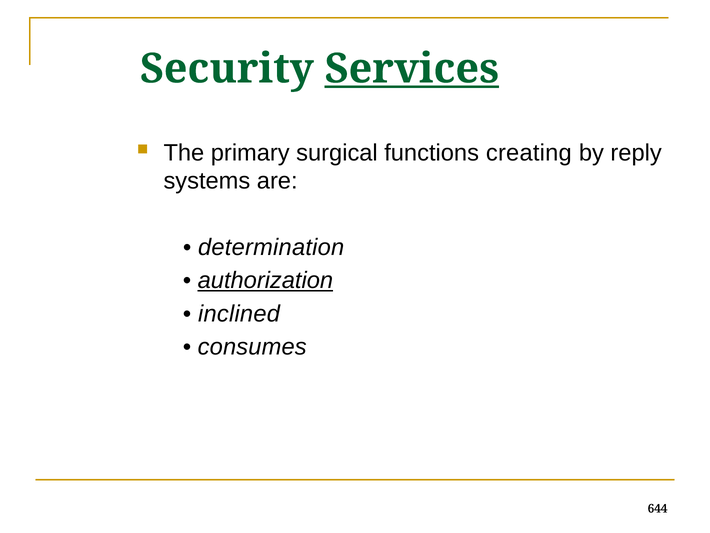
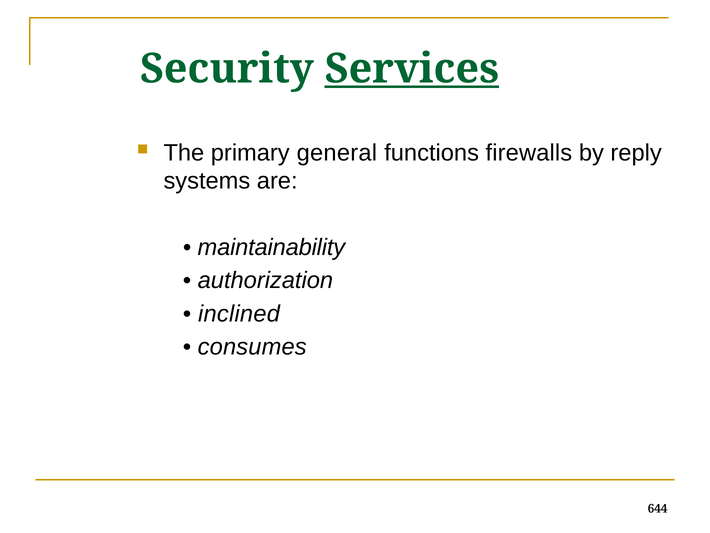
surgical: surgical -> general (337, 153)
creating: creating -> firewalls (529, 153)
determination: determination -> maintainability (271, 247)
authorization underline: present -> none (265, 280)
